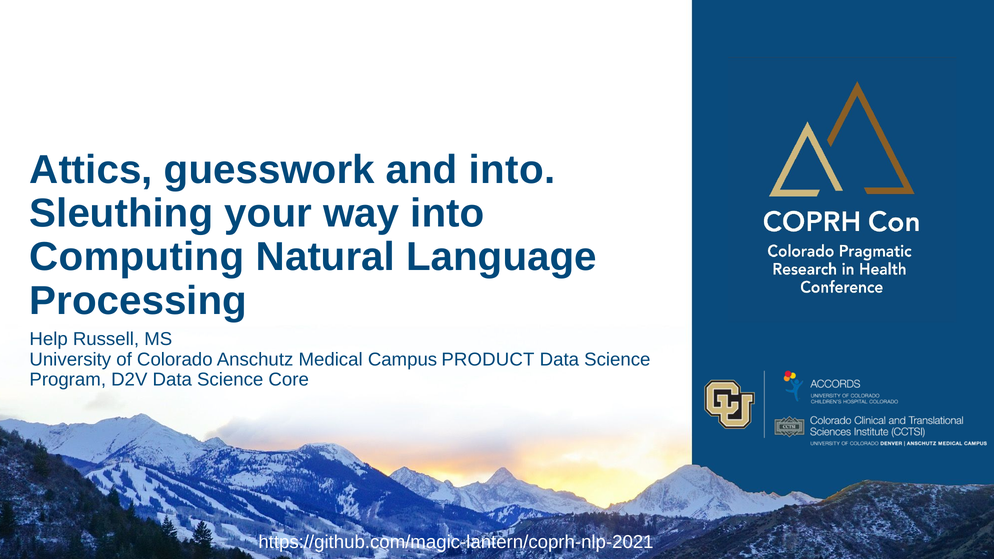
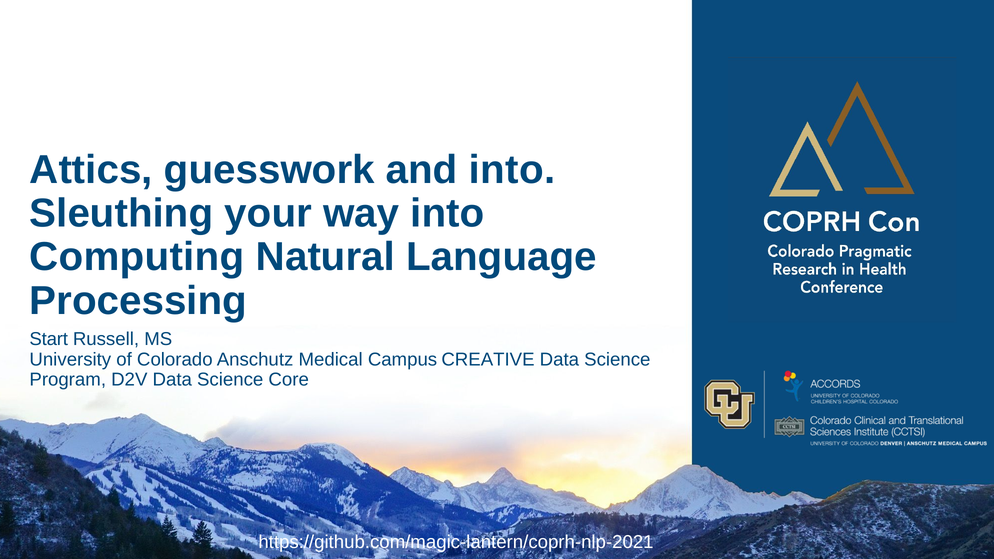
Help: Help -> Start (49, 339)
PRODUCT: PRODUCT -> CREATIVE (488, 359)
